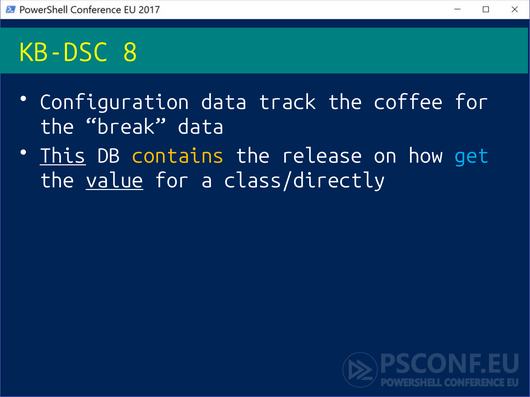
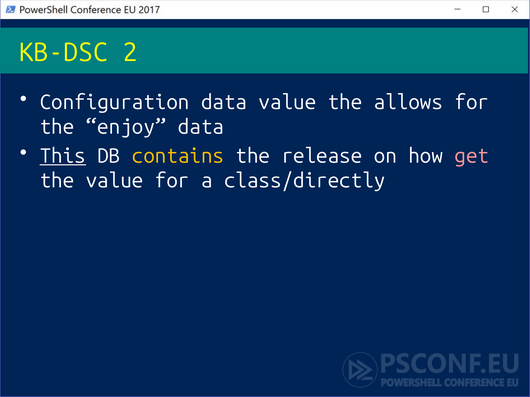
8: 8 -> 2 (130, 52)
data track: track -> value (287, 103)
coffee: coffee -> allows (408, 103)
break: break -> enjoy (126, 127)
get colour: light blue -> pink (472, 156)
value underline: present -> none (115, 181)
